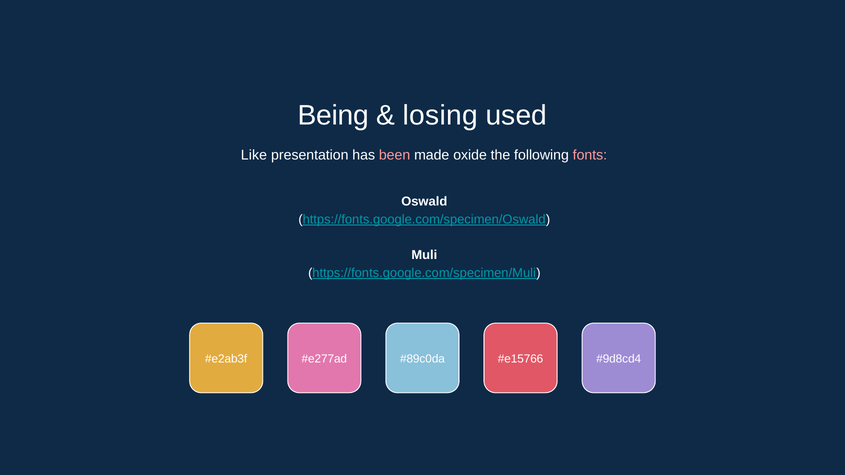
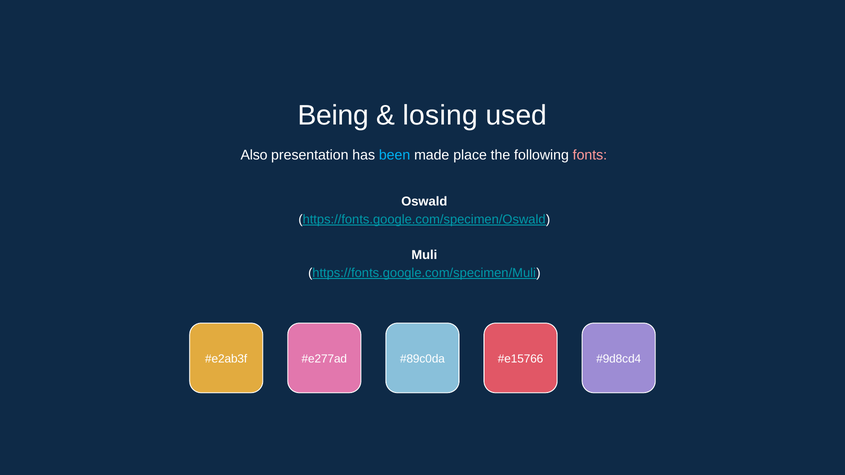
Like: Like -> Also (254, 155)
been colour: pink -> light blue (395, 155)
oxide: oxide -> place (470, 155)
